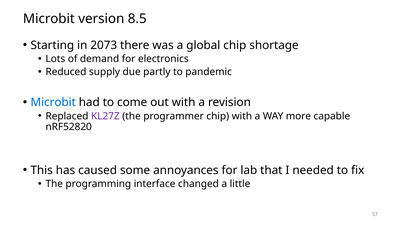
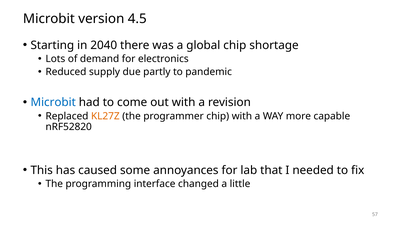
8.5: 8.5 -> 4.5 (137, 19)
2073: 2073 -> 2040 (104, 45)
KL27Z colour: purple -> orange (105, 116)
